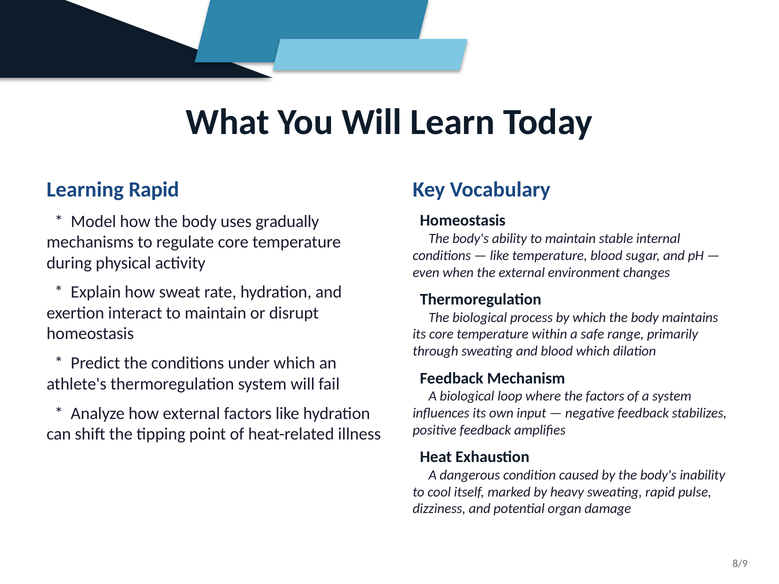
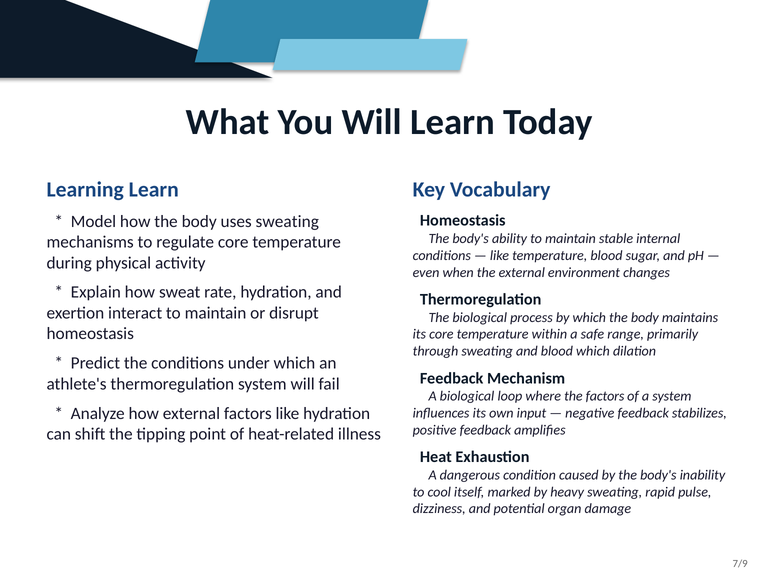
Learning Rapid: Rapid -> Learn (154, 190)
uses gradually: gradually -> sweating (287, 221)
8/9: 8/9 -> 7/9 (740, 564)
